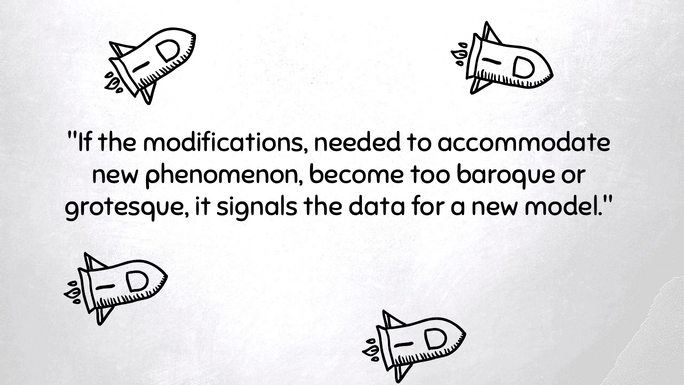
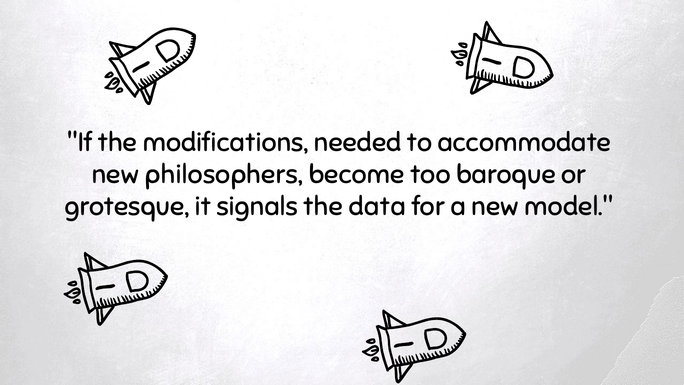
phenomenon: phenomenon -> philosophers (224, 174)
